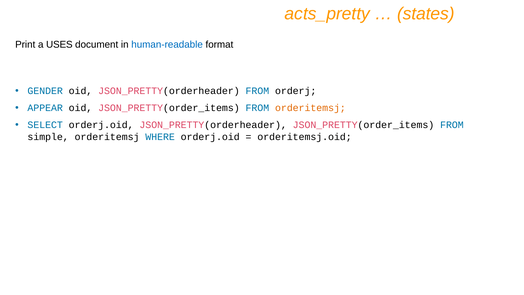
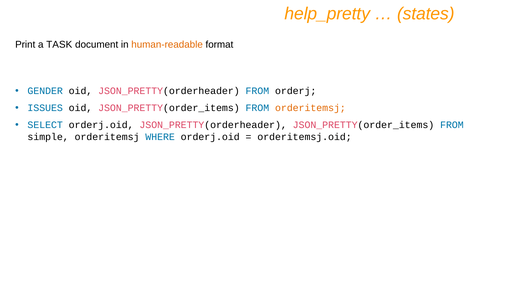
acts_pretty: acts_pretty -> help_pretty (327, 14)
USES: USES -> TASK (59, 45)
human-readable colour: blue -> orange (167, 45)
APPEAR: APPEAR -> ISSUES (45, 108)
